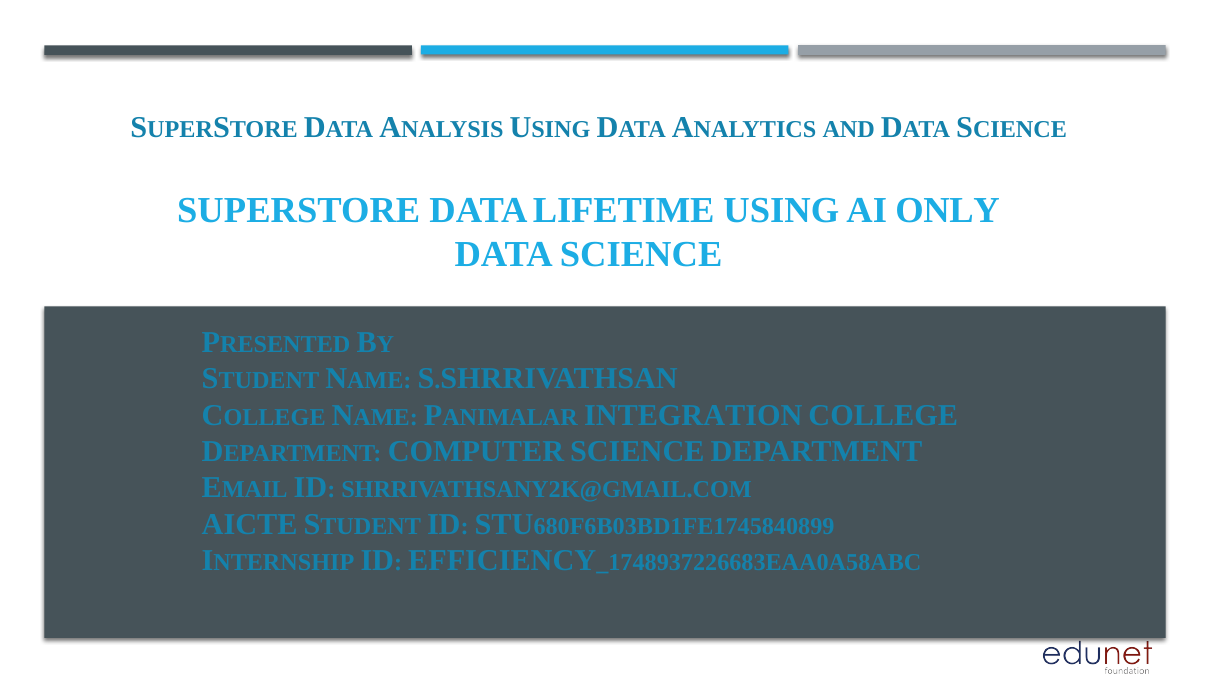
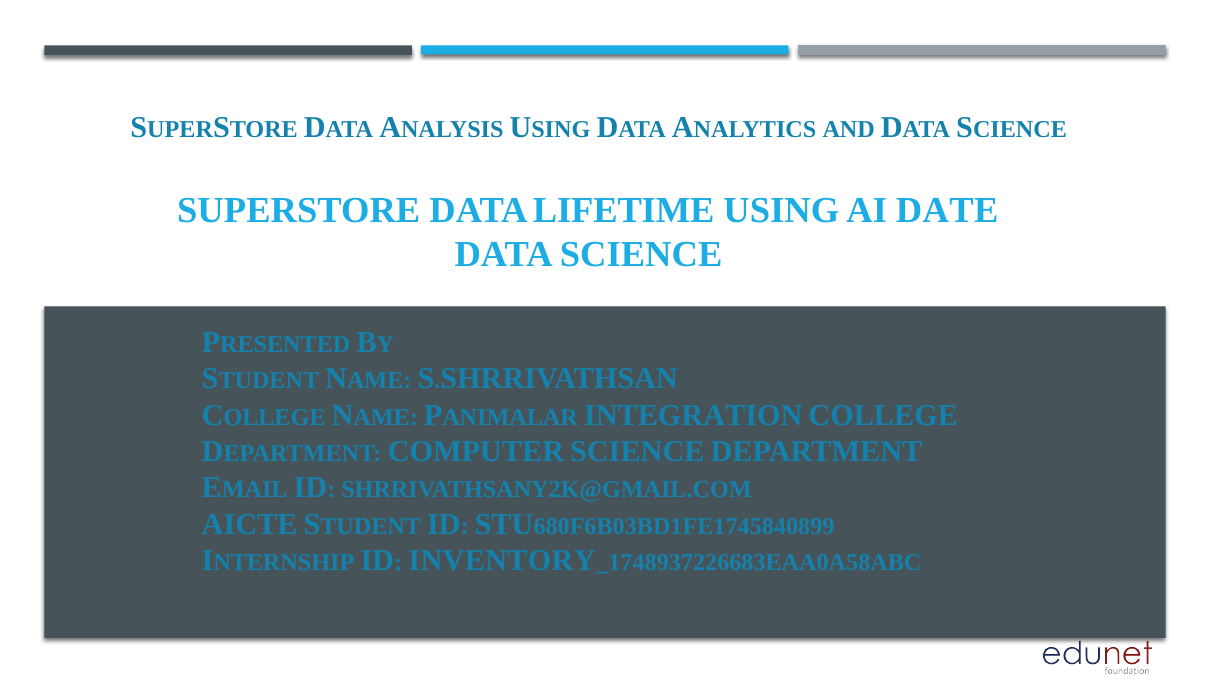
ONLY: ONLY -> DATE (947, 210)
EFFICIENCY: EFFICIENCY -> INVENTORY (502, 560)
